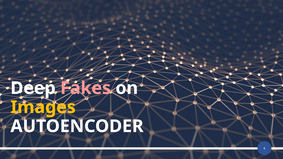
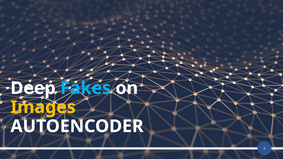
Fakes colour: pink -> light blue (86, 88)
